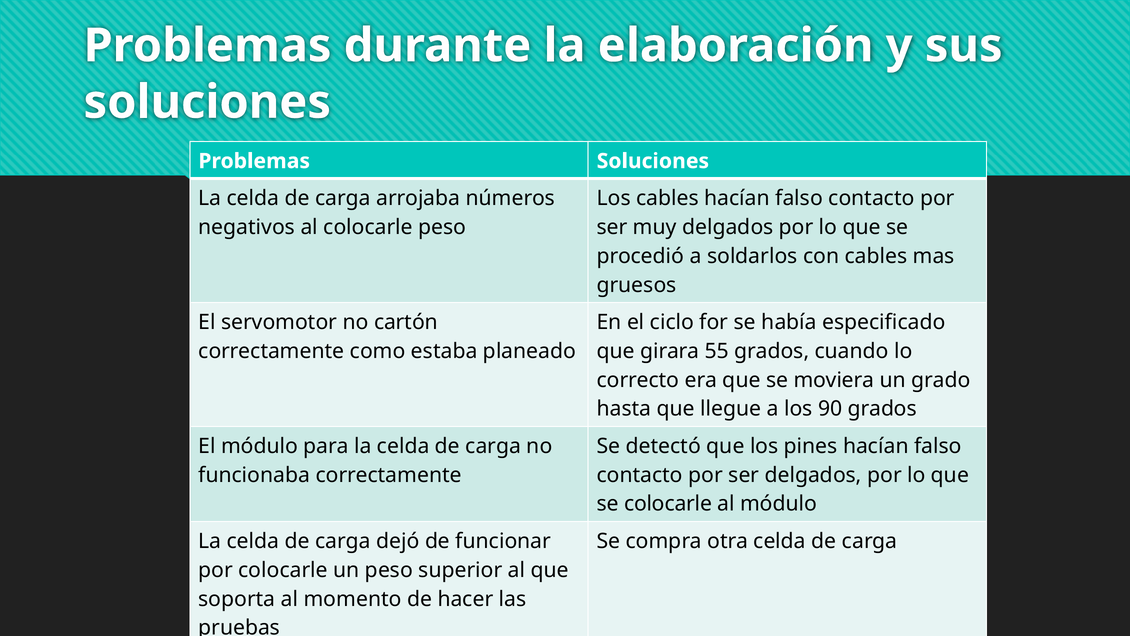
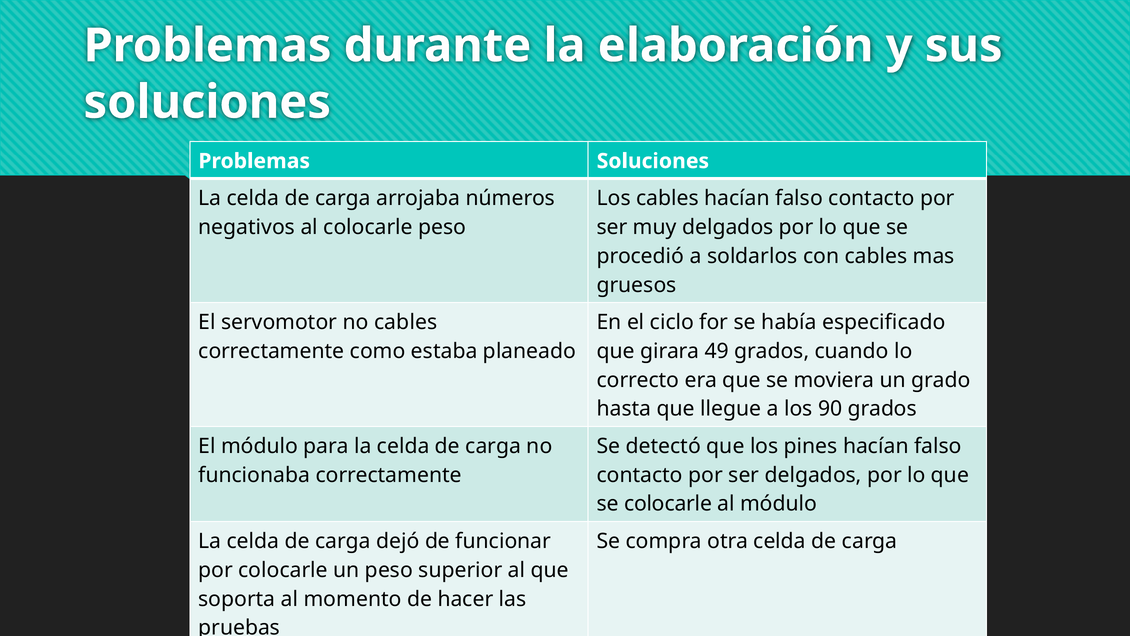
no cartón: cartón -> cables (406, 322)
55: 55 -> 49 (717, 351)
